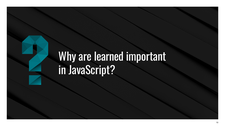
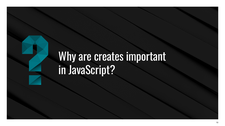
learned: learned -> creates (109, 57)
